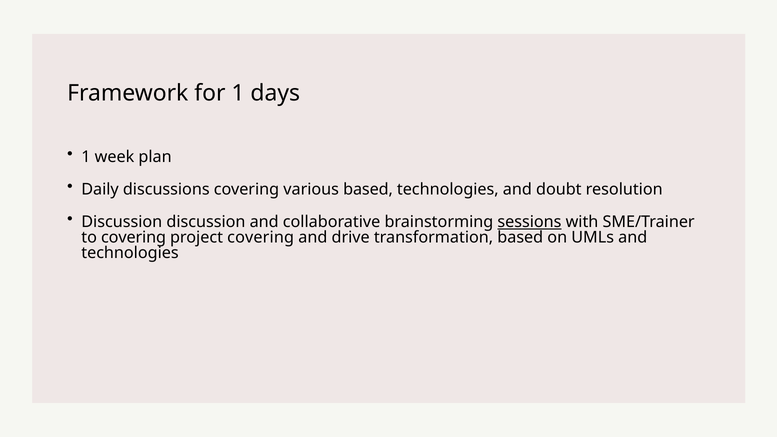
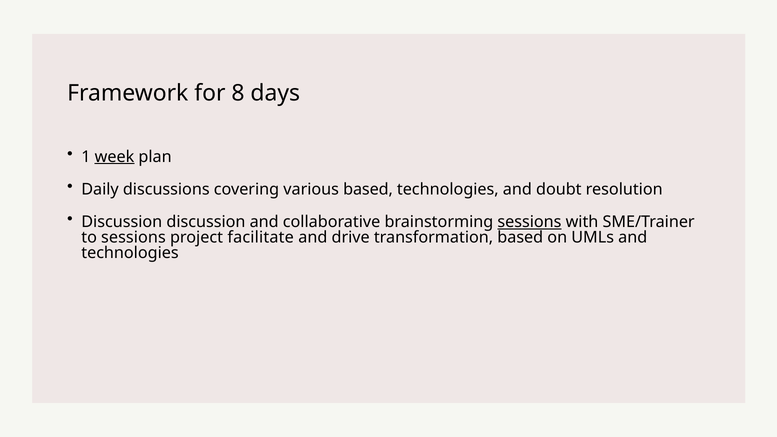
for 1: 1 -> 8 (238, 93)
week underline: none -> present (115, 157)
to covering: covering -> sessions (133, 237)
project covering: covering -> facilitate (261, 237)
